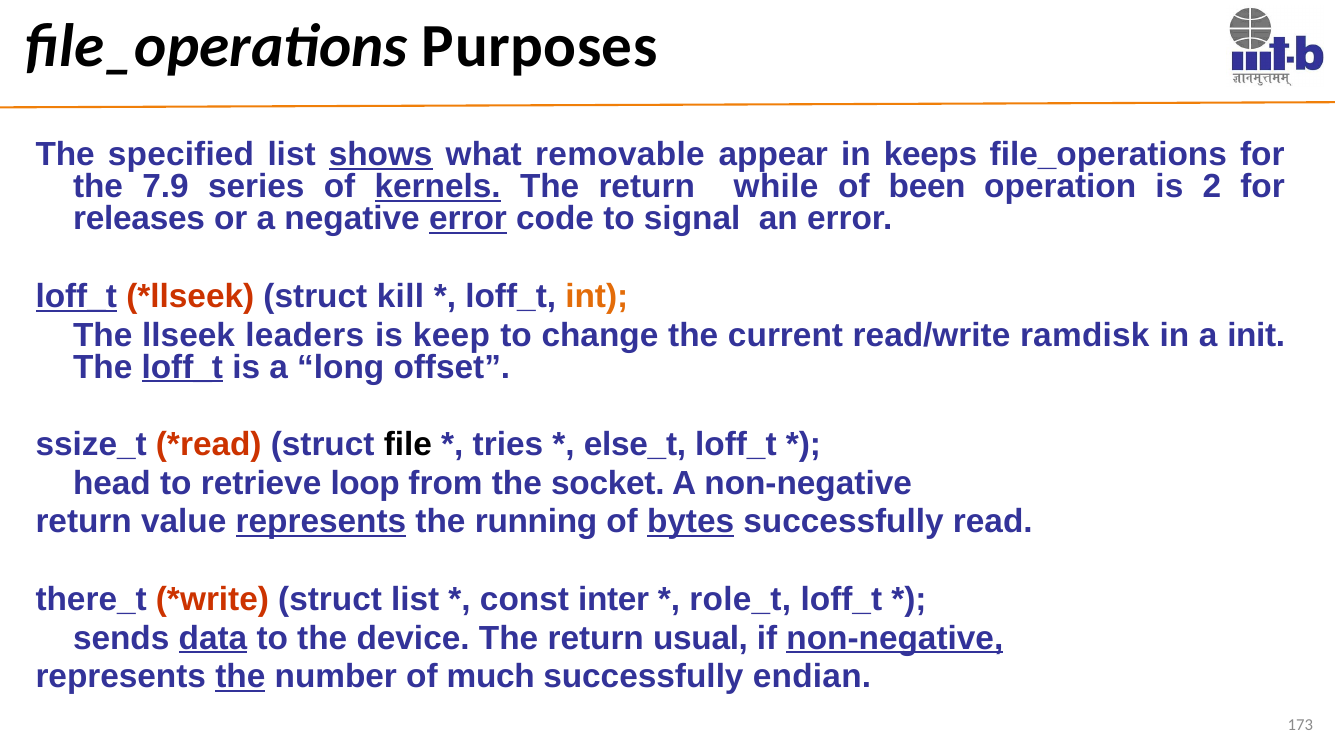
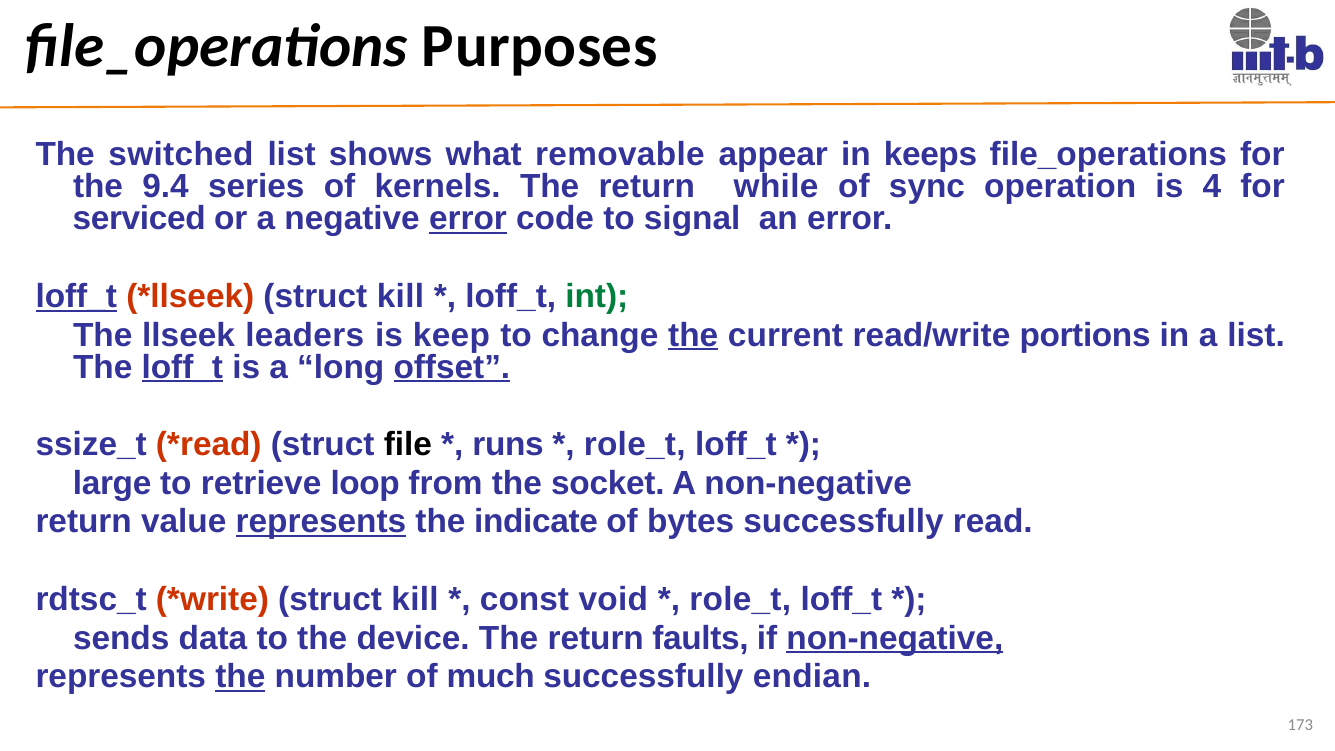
specified: specified -> switched (181, 155)
shows underline: present -> none (381, 155)
7.9: 7.9 -> 9.4 (166, 187)
kernels underline: present -> none (438, 187)
been: been -> sync (927, 187)
2: 2 -> 4 (1212, 187)
releases: releases -> serviced (139, 219)
int colour: orange -> green (597, 296)
the underline: none -> present (693, 335)
ramdisk: ramdisk -> portions (1085, 335)
a init: init -> list (1256, 335)
offset underline: none -> present (452, 367)
tries: tries -> runs (508, 444)
else_t: else_t -> role_t (635, 444)
head: head -> large (112, 483)
running: running -> indicate (536, 522)
bytes underline: present -> none (691, 522)
there_t: there_t -> rdtsc_t (91, 599)
list: list -> kill (415, 599)
inter: inter -> void (613, 599)
data underline: present -> none (213, 638)
usual: usual -> faults (701, 638)
